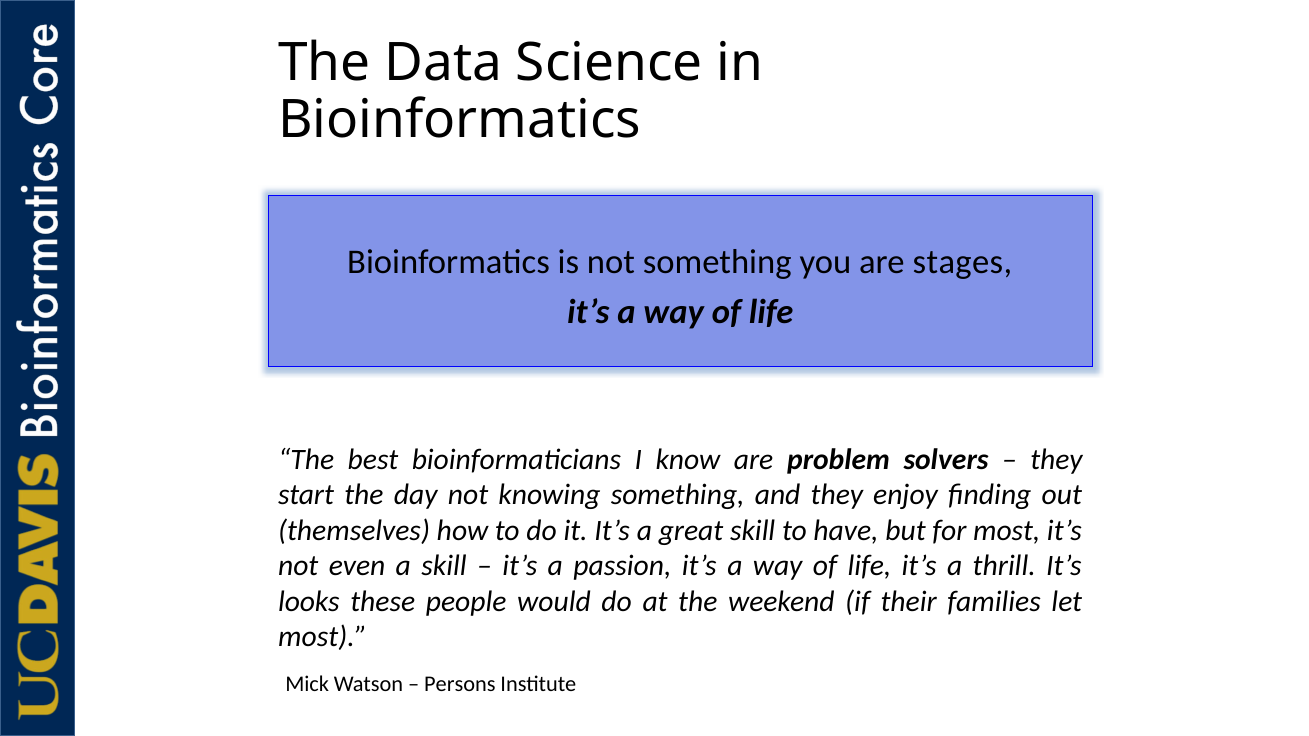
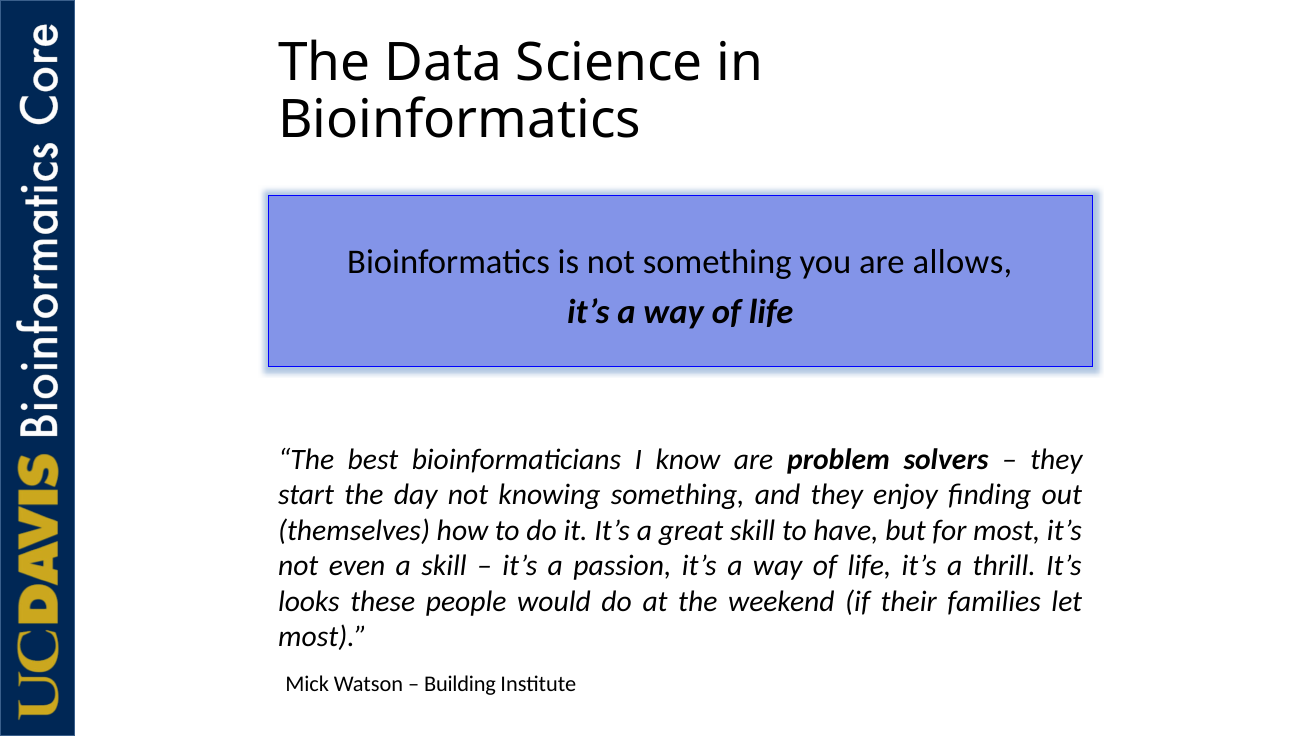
stages: stages -> allows (962, 262)
Persons: Persons -> Building (460, 685)
